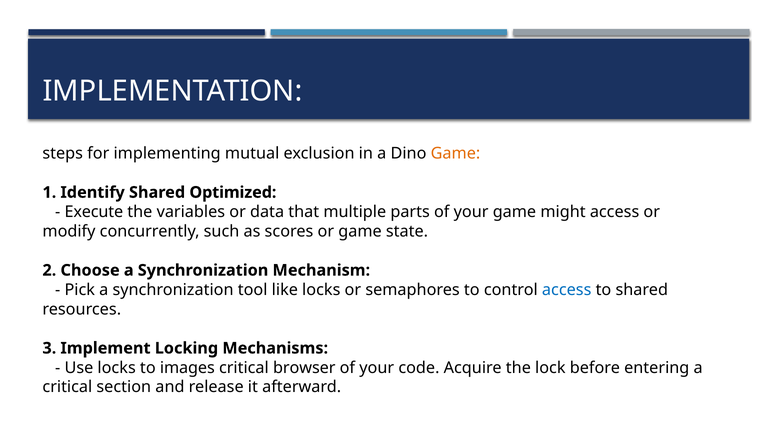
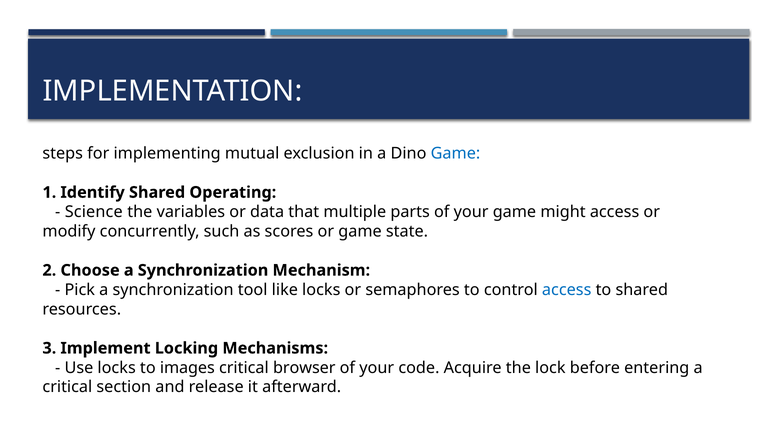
Game colour: orange -> blue (455, 153)
Optimized: Optimized -> Operating (233, 192)
Execute: Execute -> Science (94, 212)
